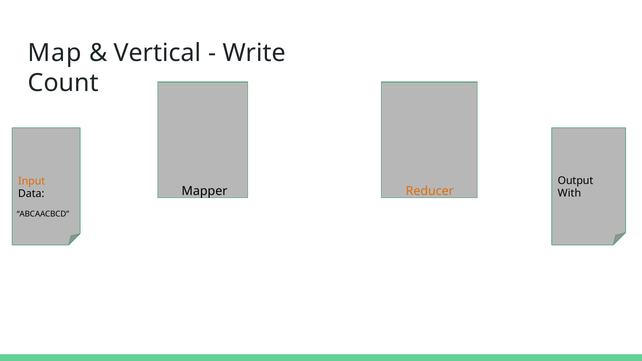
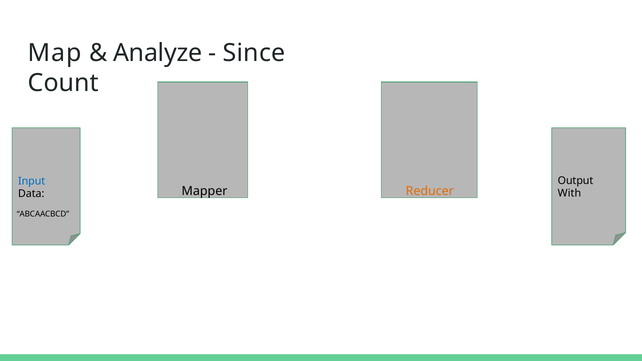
Vertical: Vertical -> Analyze (158, 53)
Write: Write -> Since (254, 53)
Input colour: orange -> blue (32, 181)
